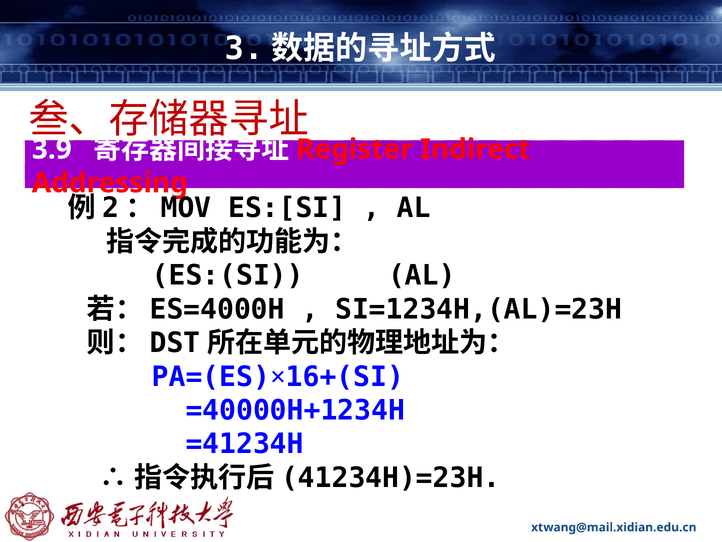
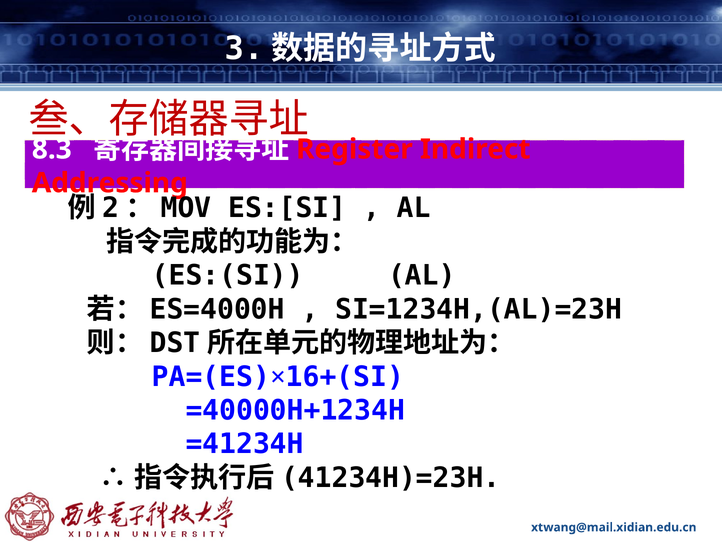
3.9: 3.9 -> 8.3 (52, 149)
